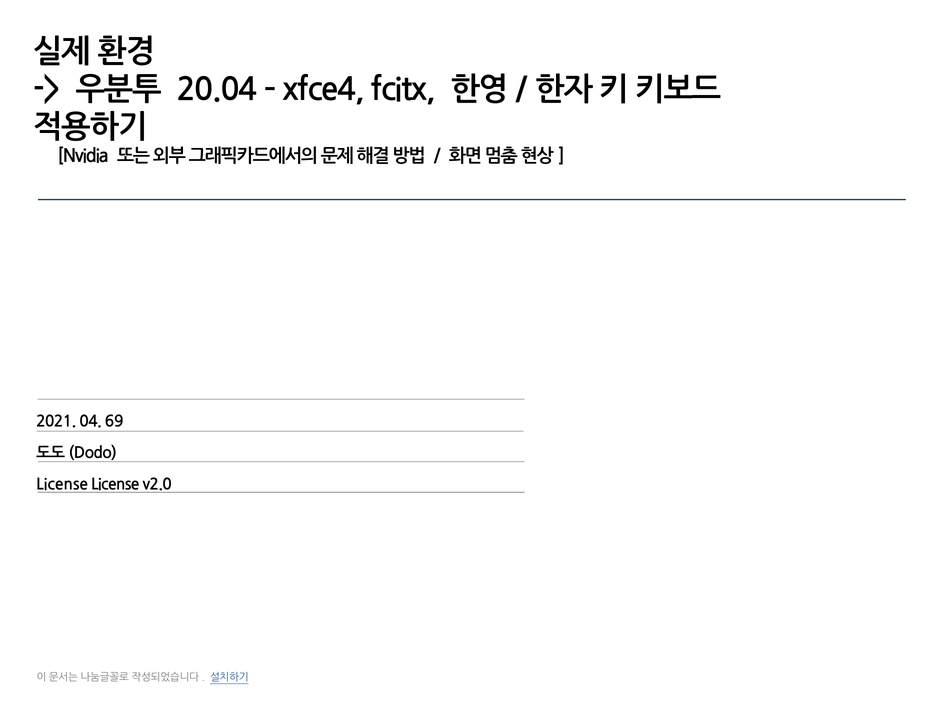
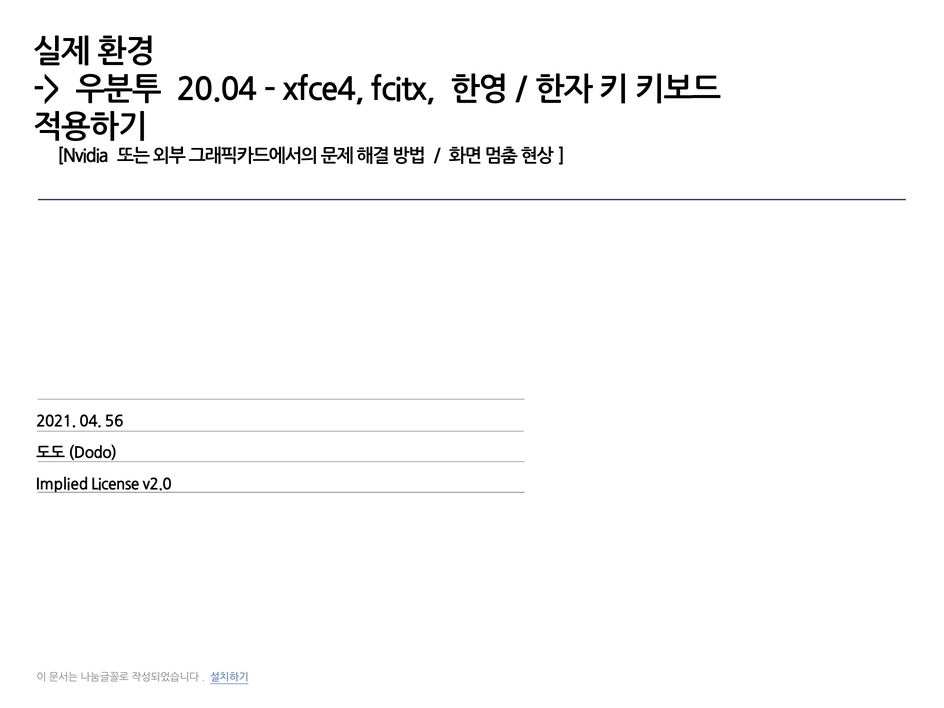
69: 69 -> 56 (114, 421)
License: License -> Implied (62, 484)
